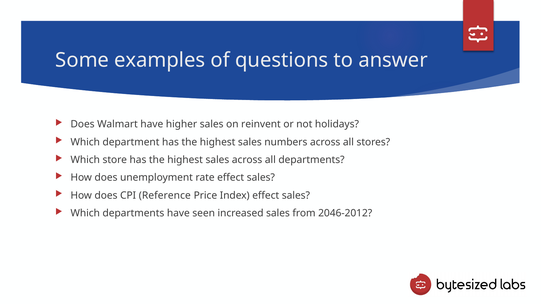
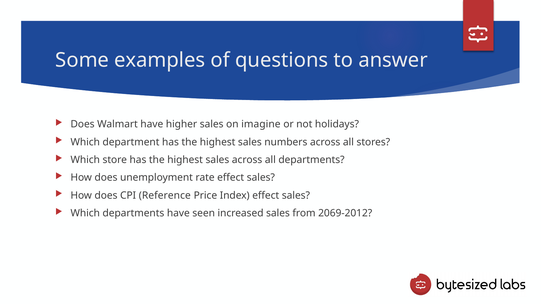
reinvent: reinvent -> imagine (261, 124)
2046-2012: 2046-2012 -> 2069-2012 (345, 213)
